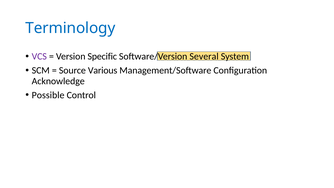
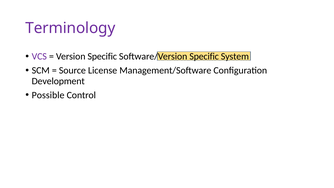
Terminology colour: blue -> purple (70, 28)
Software/Version Several: Several -> Specific (204, 56)
Various: Various -> License (103, 70)
Acknowledge: Acknowledge -> Development (58, 81)
